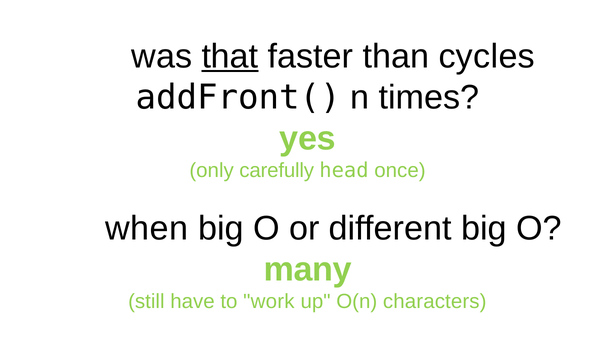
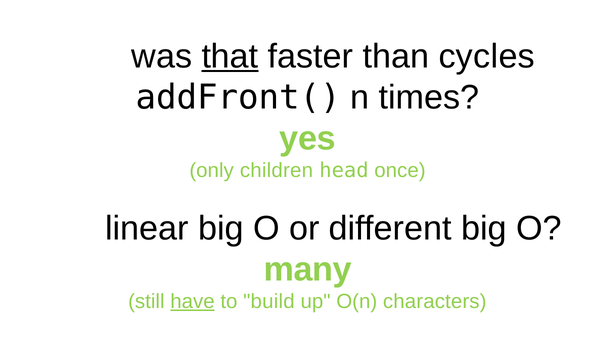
carefully: carefully -> children (276, 170)
when: when -> linear (147, 229)
have underline: none -> present (192, 301)
work: work -> build (269, 301)
